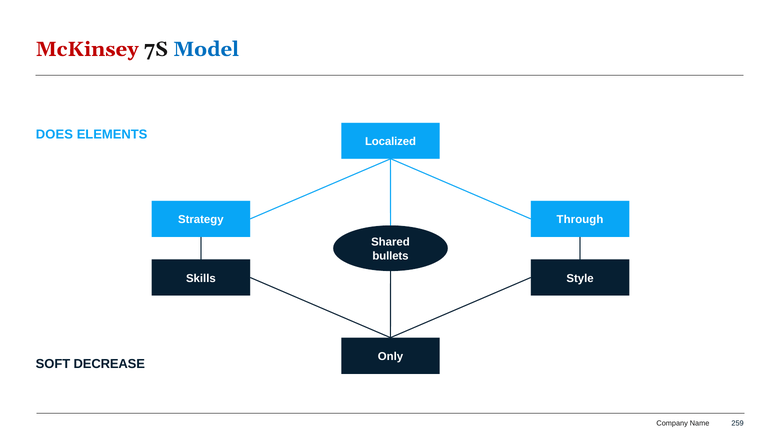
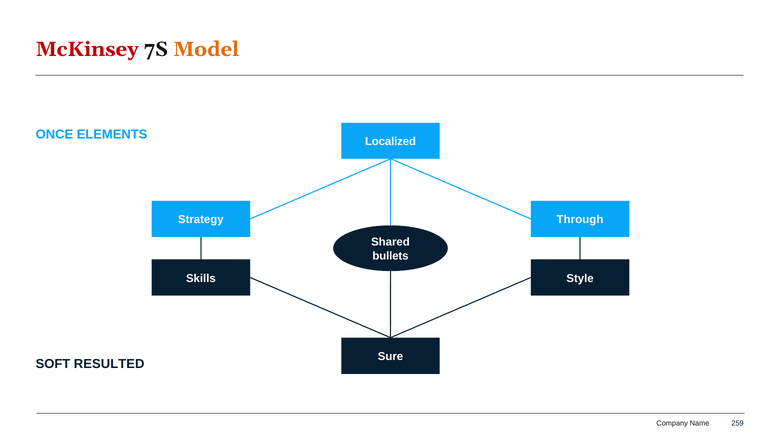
Model colour: blue -> orange (206, 49)
DOES: DOES -> ONCE (54, 134)
Only: Only -> Sure (391, 357)
DECREASE: DECREASE -> RESULTED (109, 364)
